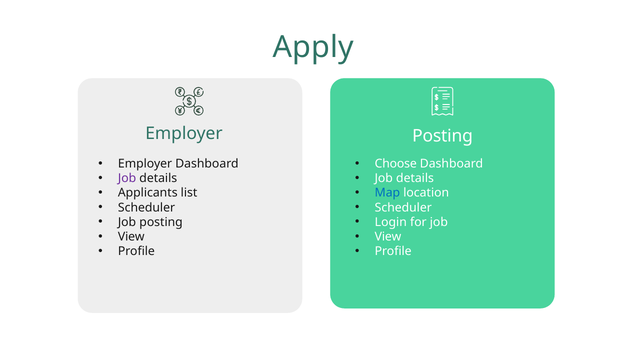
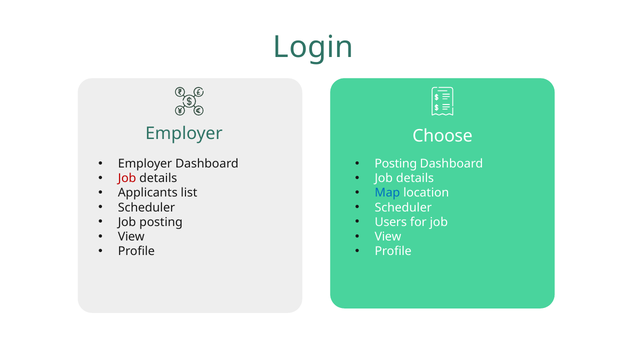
Apply: Apply -> Login (313, 47)
Employer Posting: Posting -> Choose (443, 136)
Choose: Choose -> Posting (396, 164)
Job colour: purple -> red (127, 179)
Login: Login -> Users (391, 223)
